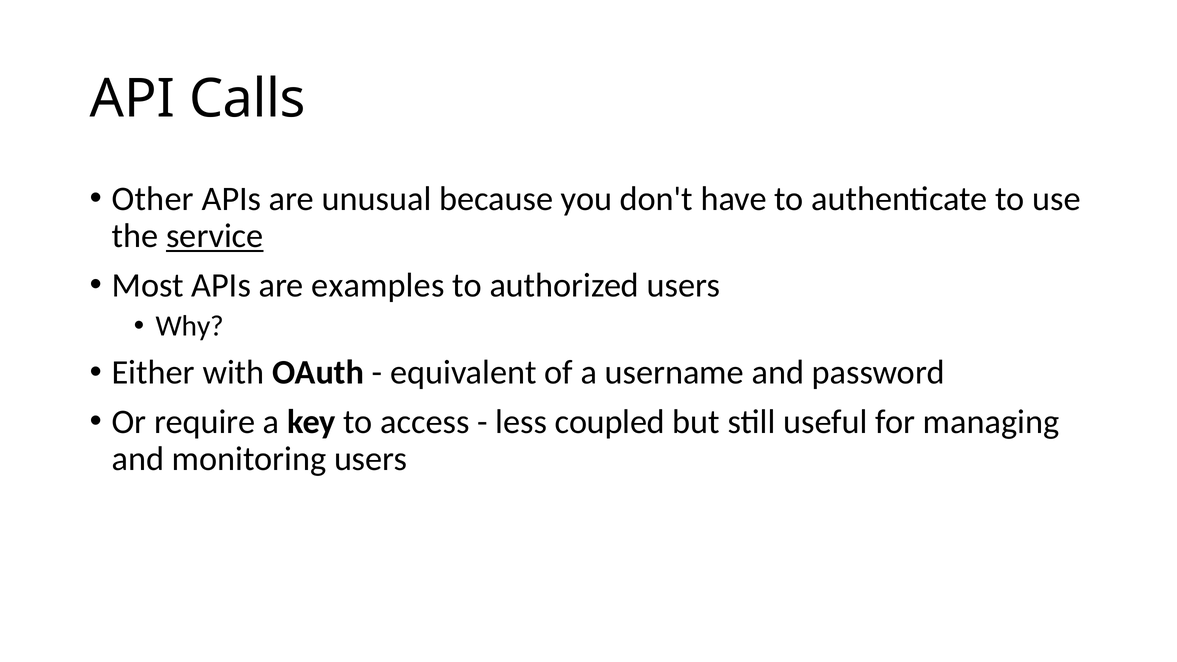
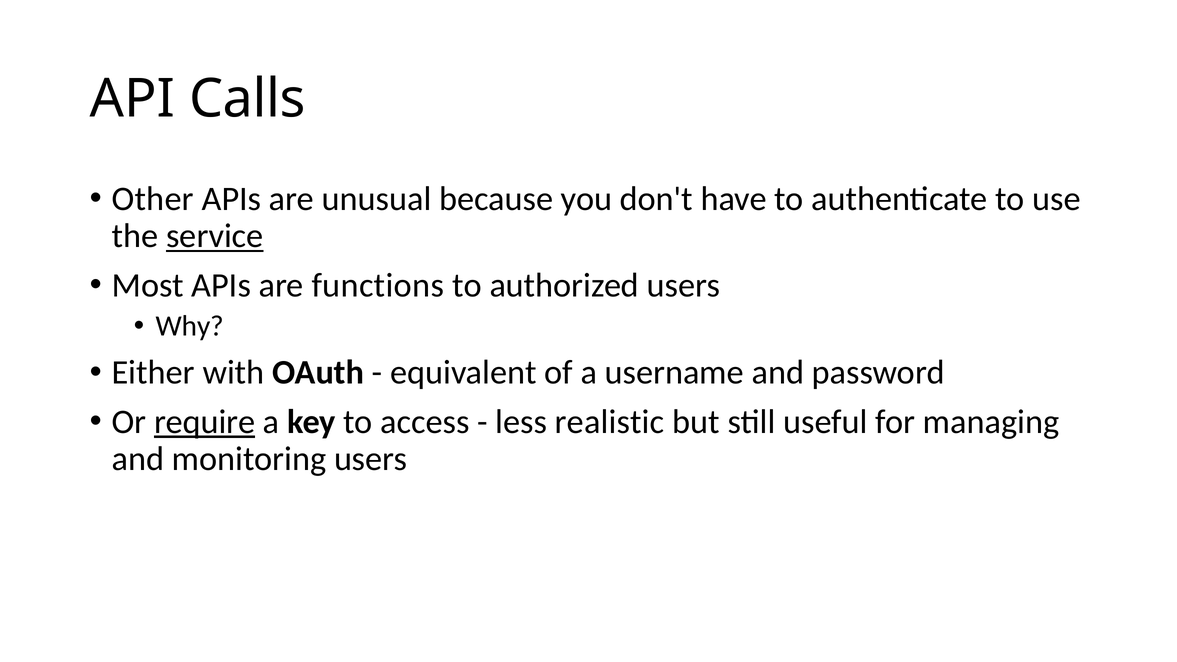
examples: examples -> functions (378, 285)
require underline: none -> present (205, 422)
coupled: coupled -> realistic (610, 422)
